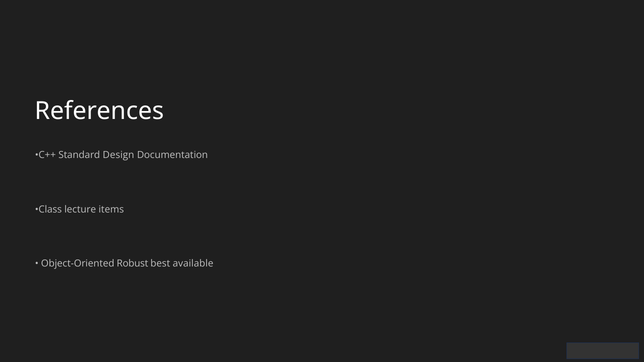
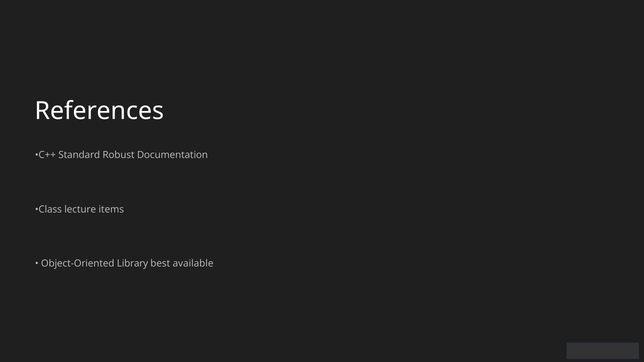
Design: Design -> Robust (119, 155)
Robust: Robust -> Library (133, 264)
